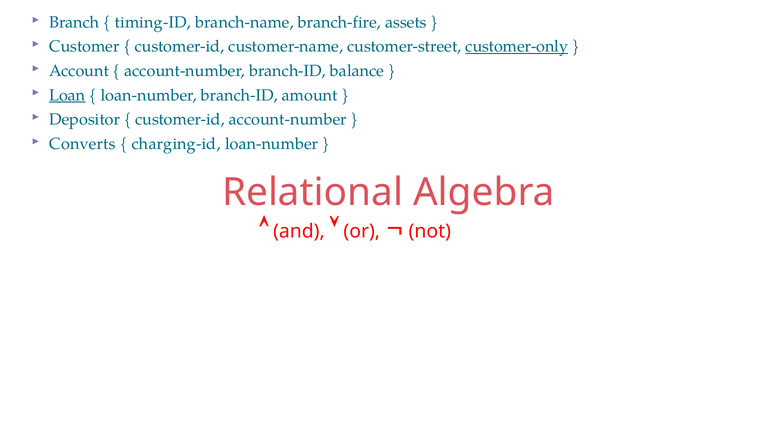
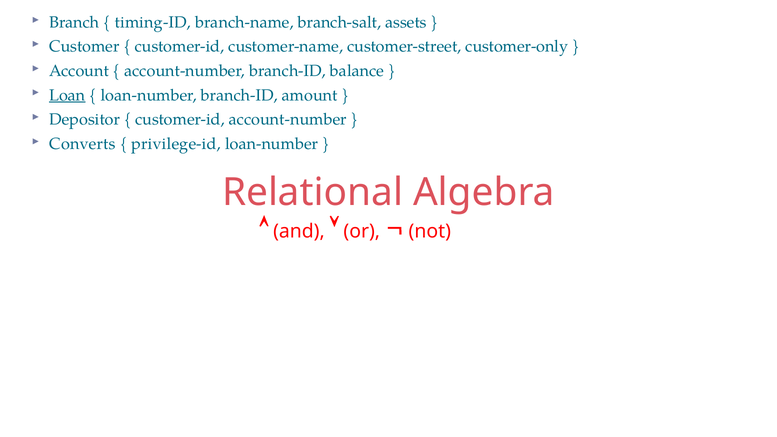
branch-fire: branch-fire -> branch-salt (339, 22)
customer-only underline: present -> none (517, 47)
charging-id: charging-id -> privilege-id (176, 144)
